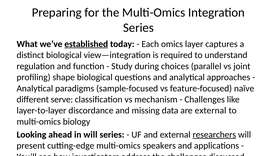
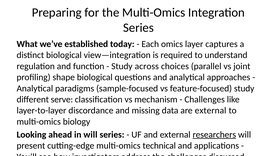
established underline: present -> none (86, 44)
Study during: during -> across (147, 66)
feature-focused naïve: naïve -> study (244, 88)
multi-omics speakers: speakers -> technical (159, 145)
